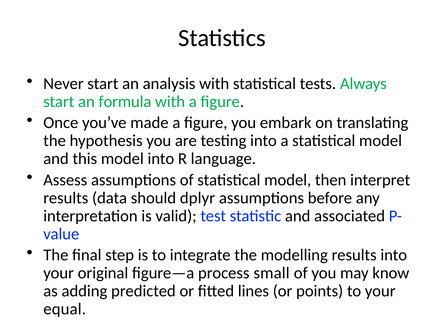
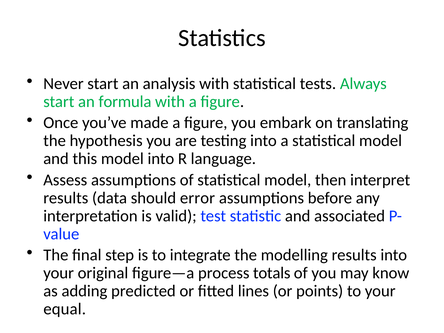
dplyr: dplyr -> error (197, 198)
small: small -> totals (272, 273)
